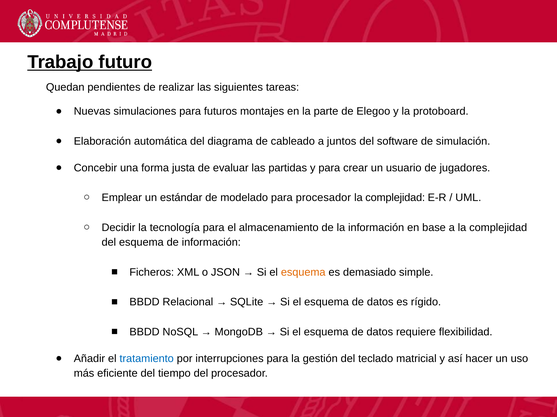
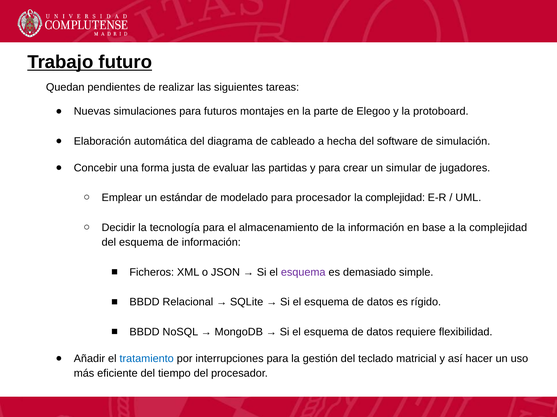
juntos: juntos -> hecha (342, 141)
usuario: usuario -> simular (404, 168)
esquema colour: orange -> purple (303, 273)
